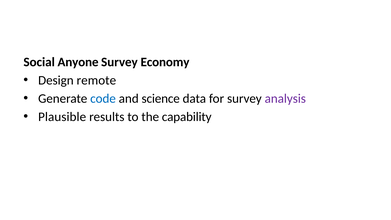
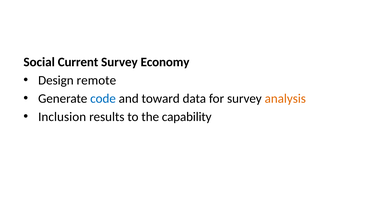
Anyone: Anyone -> Current (78, 62)
science: science -> toward (161, 98)
analysis colour: purple -> orange (285, 98)
Plausible: Plausible -> Inclusion (62, 117)
